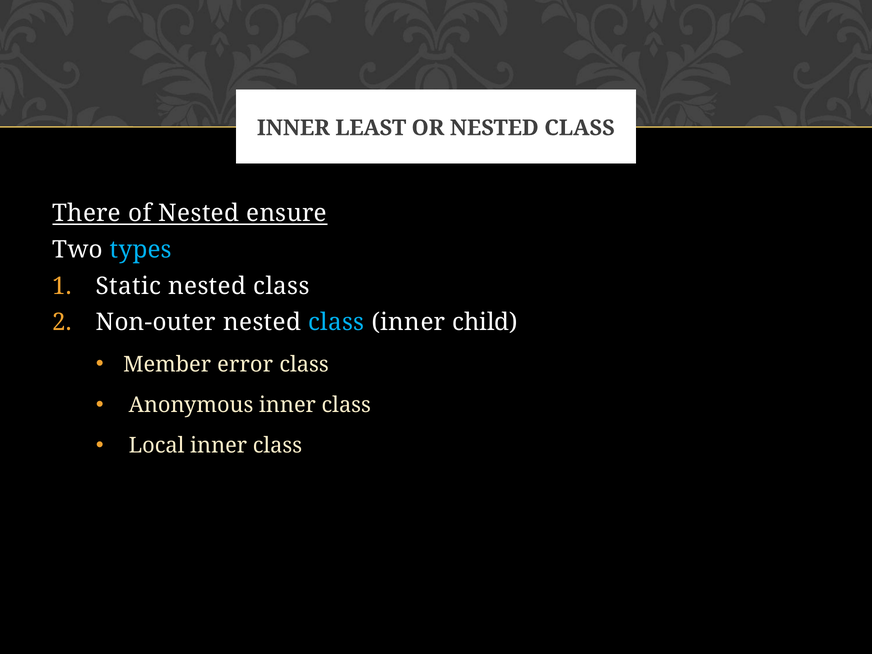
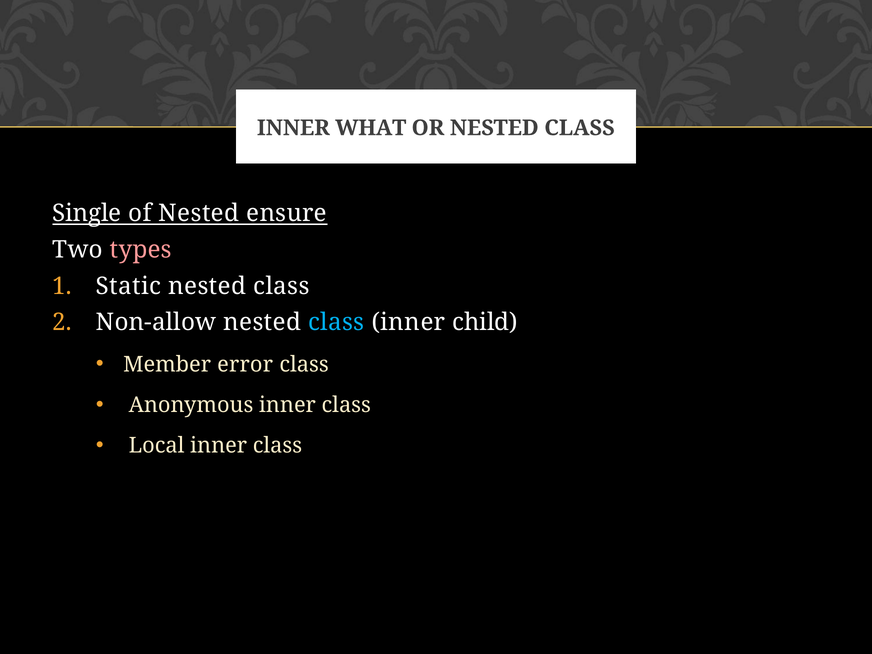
LEAST: LEAST -> WHAT (371, 128)
There: There -> Single (87, 213)
types colour: light blue -> pink (141, 250)
Non-outer: Non-outer -> Non-allow (156, 322)
